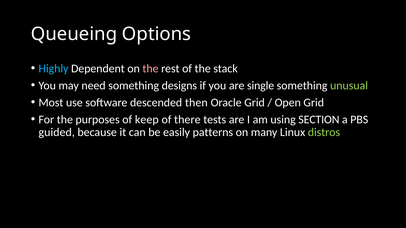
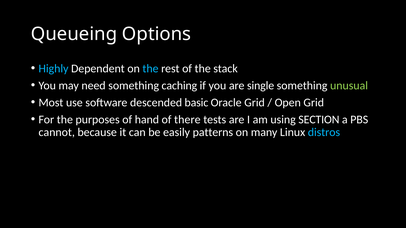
the colour: pink -> light blue (150, 69)
designs: designs -> caching (179, 86)
then: then -> basic (196, 103)
keep: keep -> hand (147, 120)
guided: guided -> cannot (57, 133)
distros colour: light green -> light blue (324, 133)
